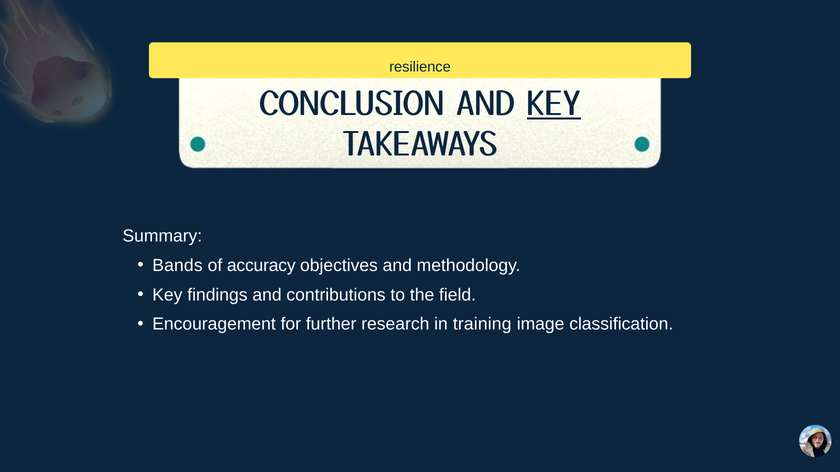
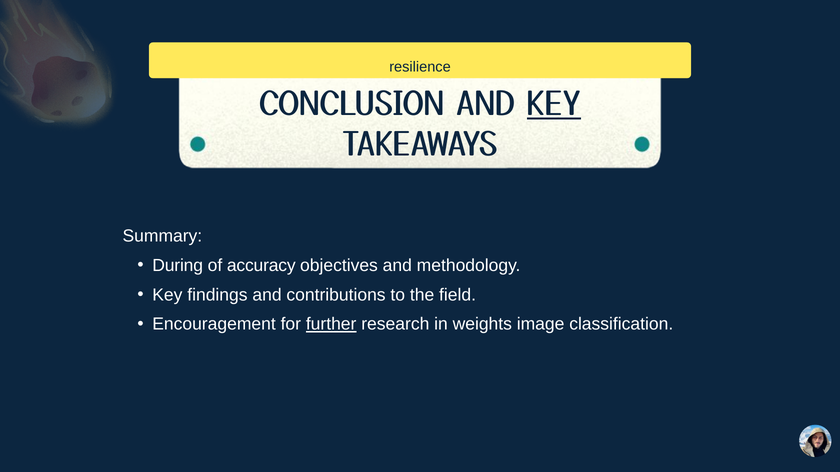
Bands: Bands -> During (178, 266)
further underline: none -> present (331, 325)
training: training -> weights (482, 325)
